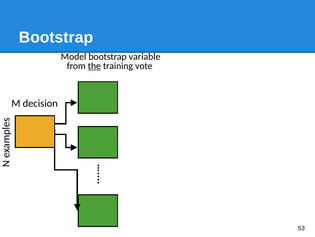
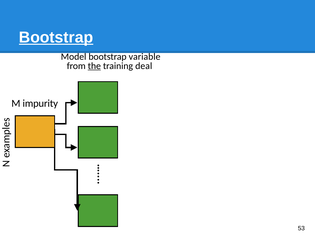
Bootstrap underline: none -> present (56, 37)
vote: vote -> deal (144, 66)
decision: decision -> impurity (40, 103)
